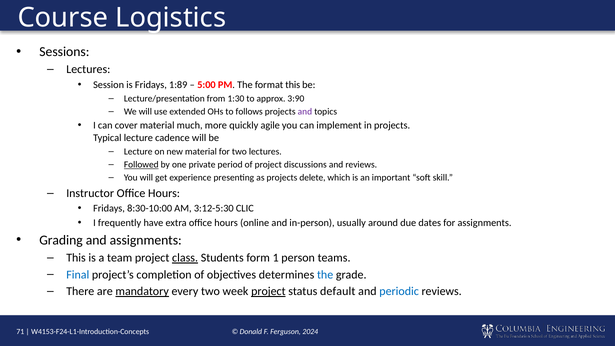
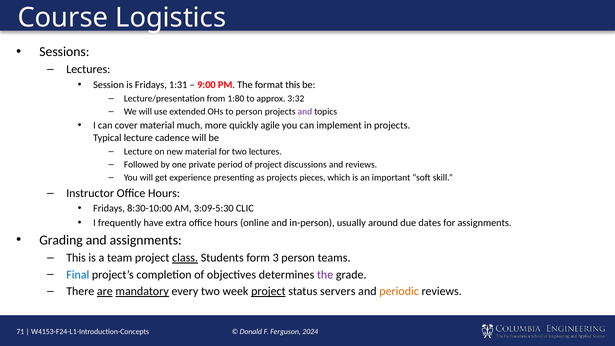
1:89: 1:89 -> 1:31 (178, 85)
5:00: 5:00 -> 9:00 (206, 85)
1:30: 1:30 -> 1:80 (236, 98)
3:90: 3:90 -> 3:32 (296, 98)
to follows: follows -> person (249, 112)
Followed underline: present -> none (141, 165)
delete: delete -> pieces (312, 178)
3:12-5:30: 3:12-5:30 -> 3:09-5:30 (214, 208)
1: 1 -> 3 (276, 258)
the colour: blue -> purple (325, 275)
are underline: none -> present (105, 291)
default: default -> servers (338, 291)
periodic colour: blue -> orange (399, 291)
